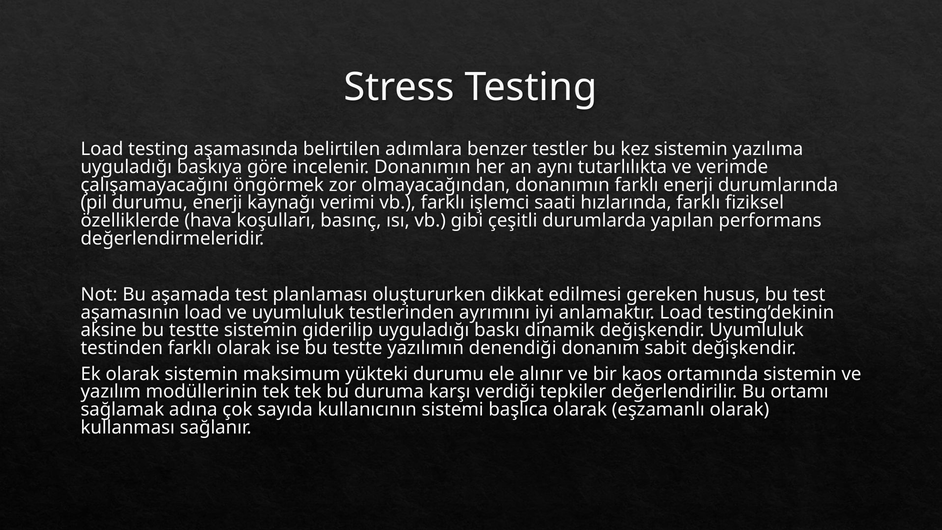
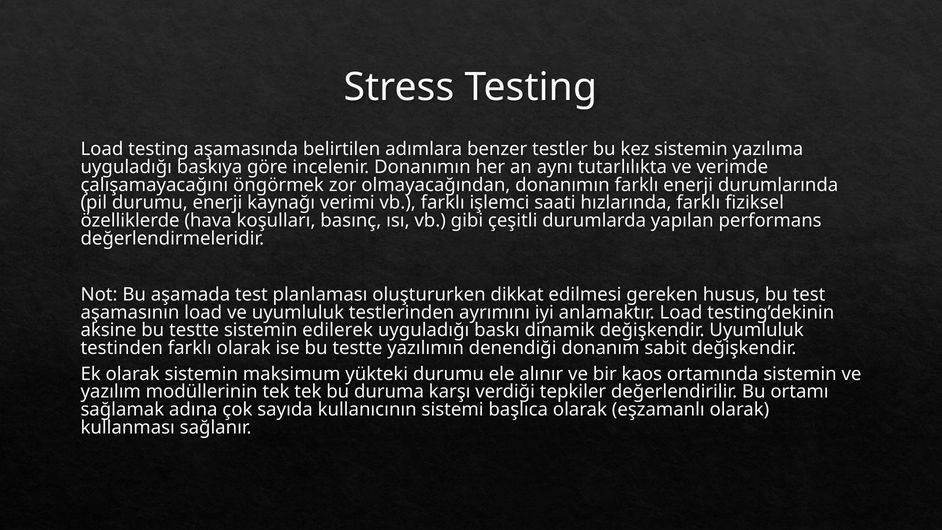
giderilip: giderilip -> edilerek (338, 330)
